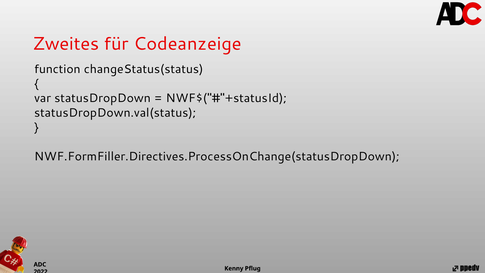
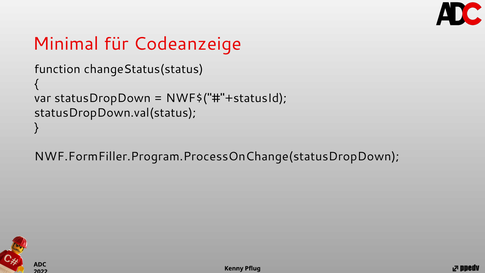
Zweites: Zweites -> Minimal (66, 44)
NWF.FormFiller.Directives.ProcessOnChange(statusDropDown: NWF.FormFiller.Directives.ProcessOnChange(statusDropDown -> NWF.FormFiller.Program.ProcessOnChange(statusDropDown (217, 156)
